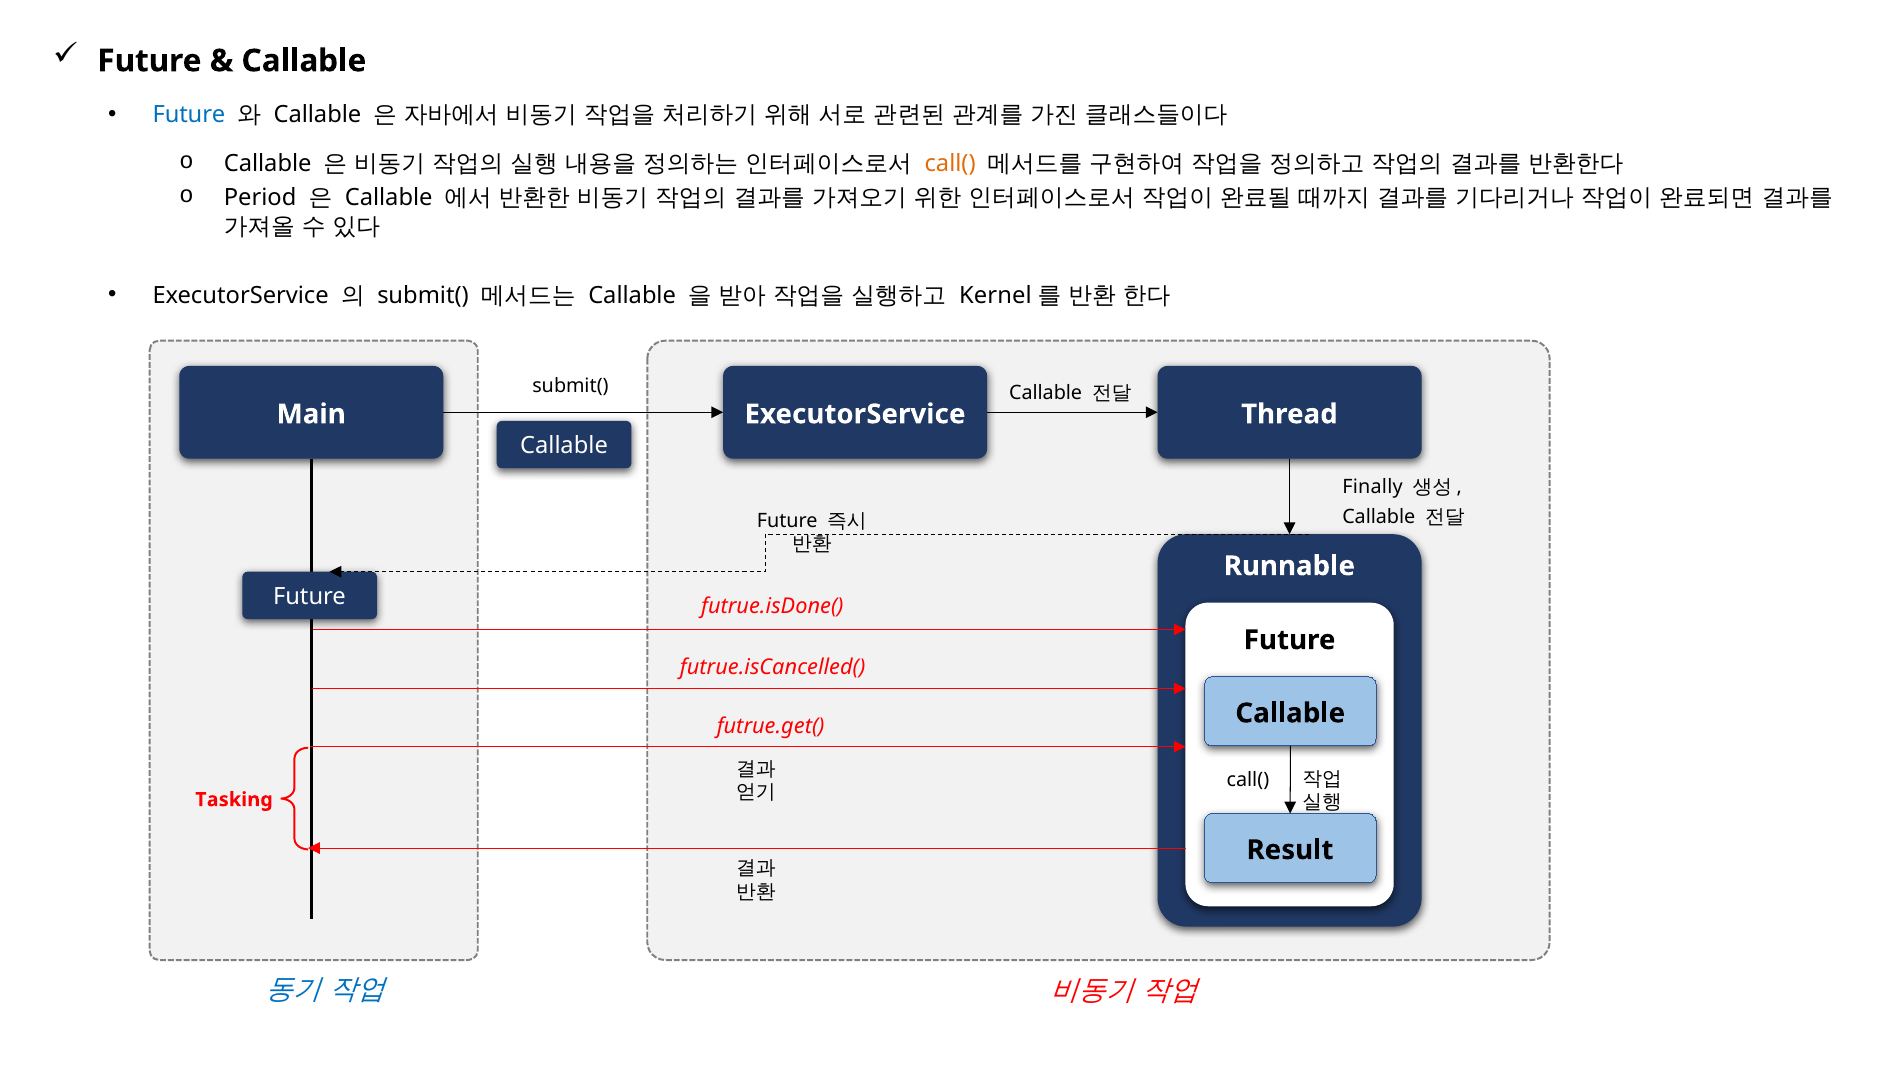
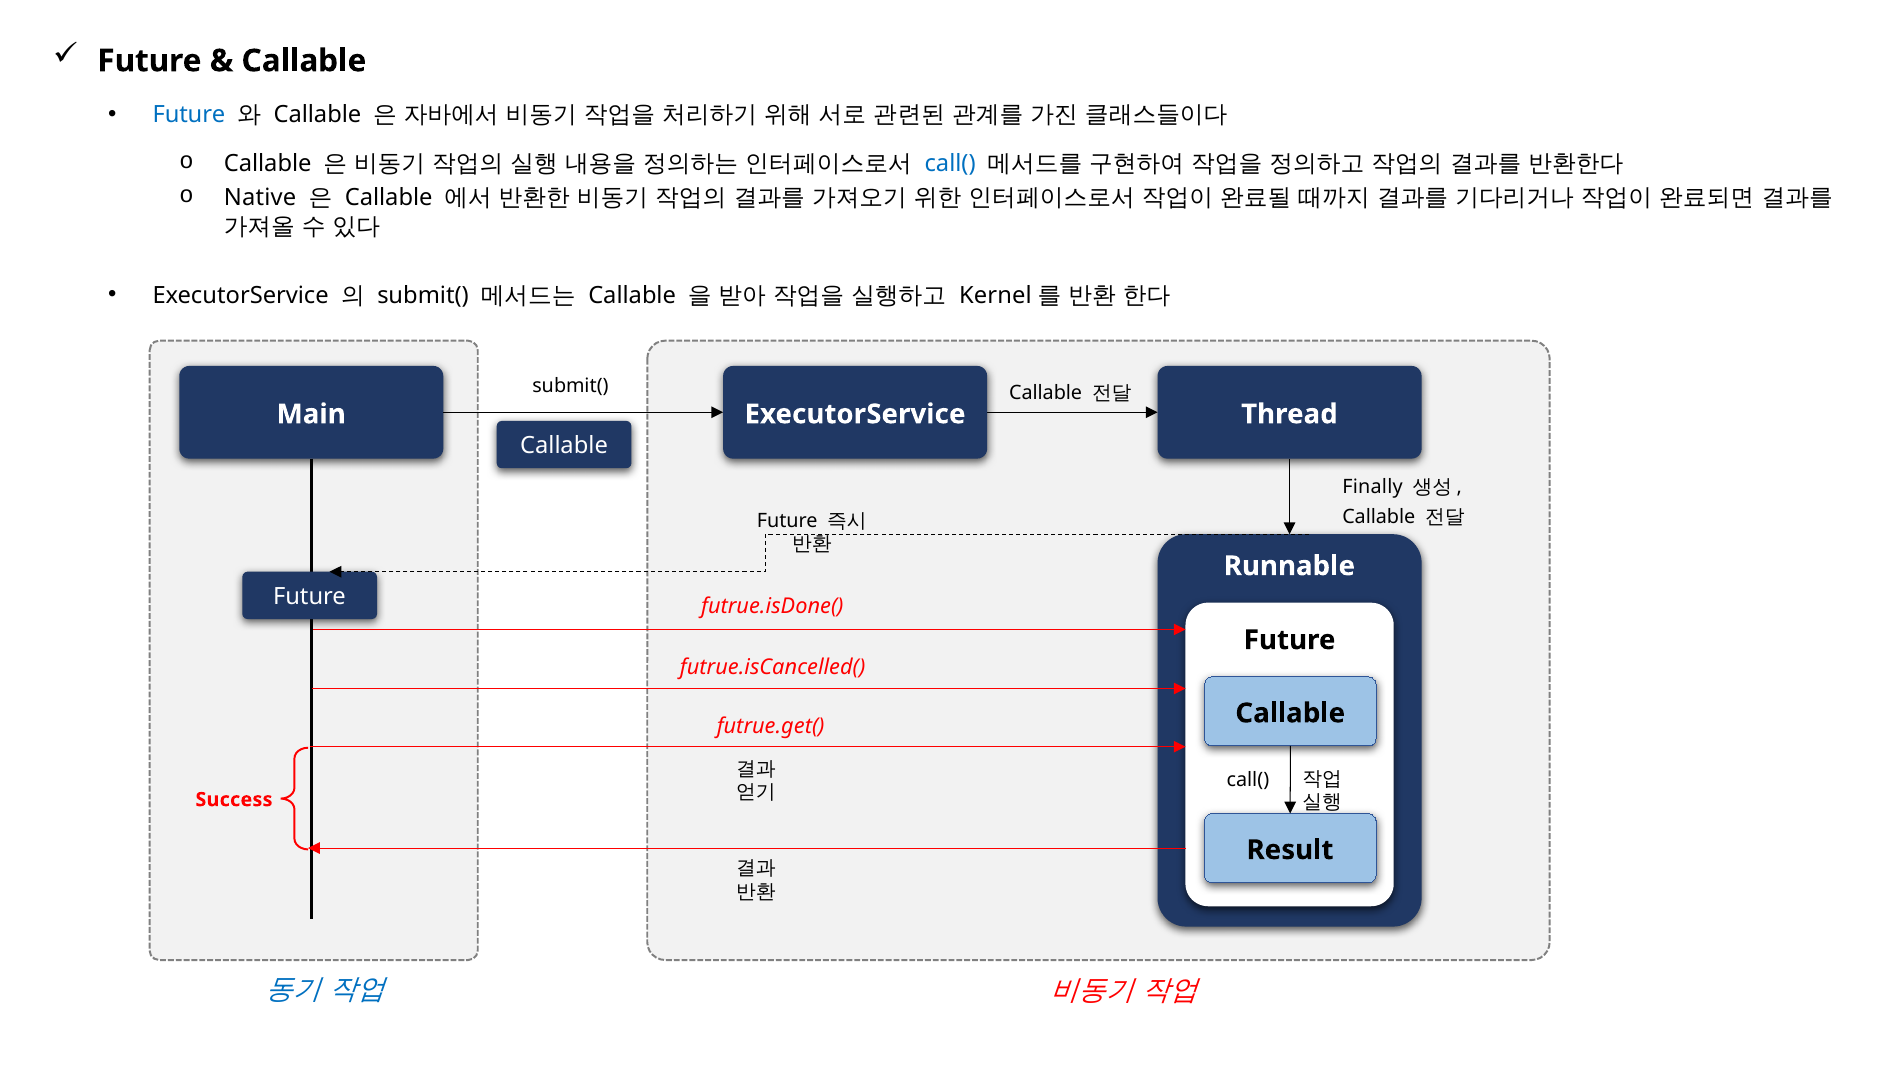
call( colour: orange -> blue (950, 164)
Period: Period -> Native (260, 198)
Tasking: Tasking -> Success (234, 800)
